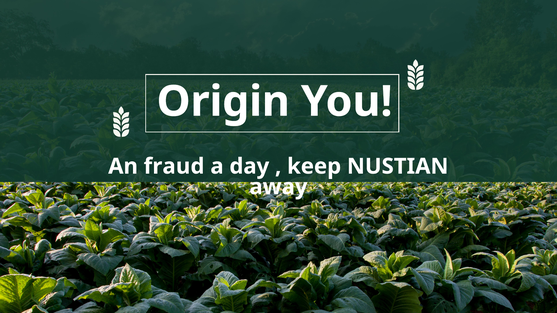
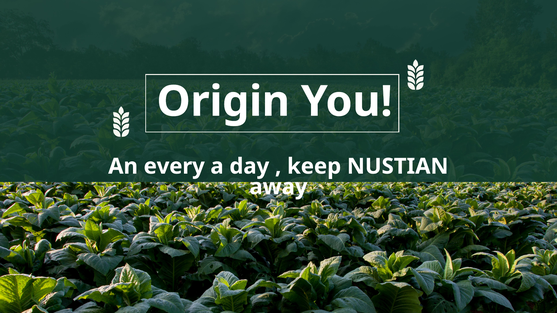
fraud: fraud -> every (174, 166)
